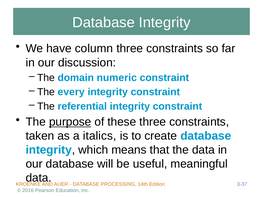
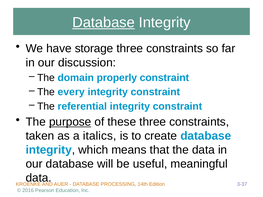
Database underline: none -> present (104, 23)
column: column -> storage (94, 49)
numeric: numeric -> properly (117, 78)
